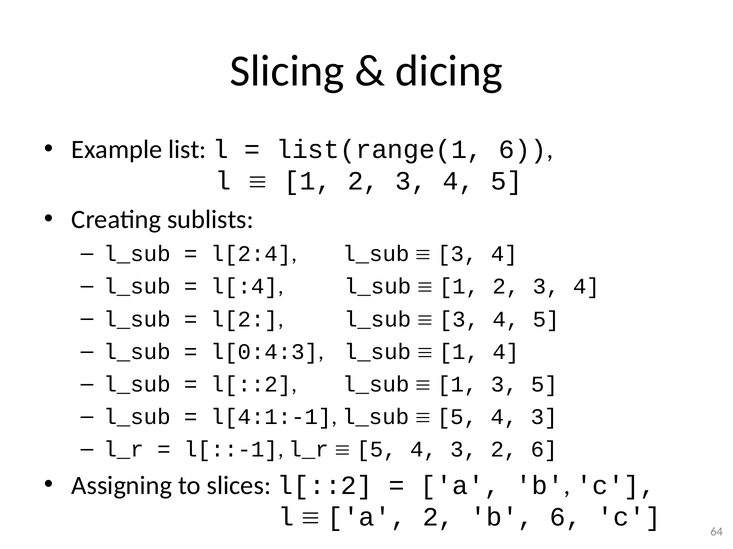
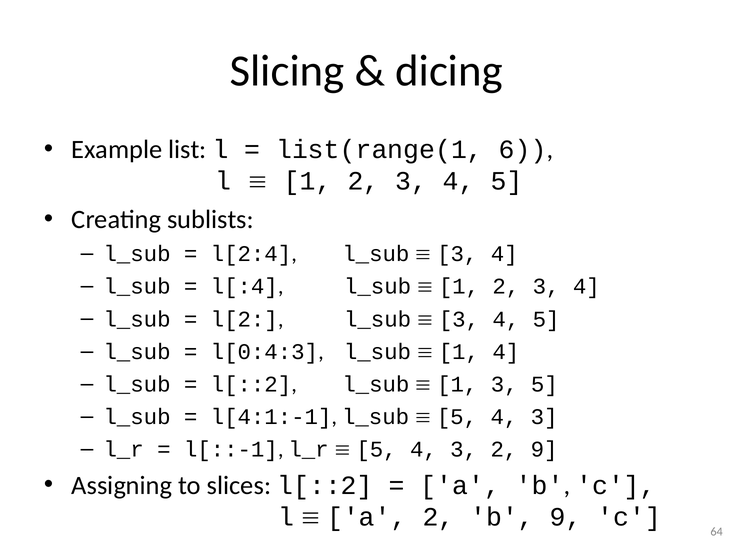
2 6: 6 -> 9 (544, 450)
b 6: 6 -> 9 (566, 518)
